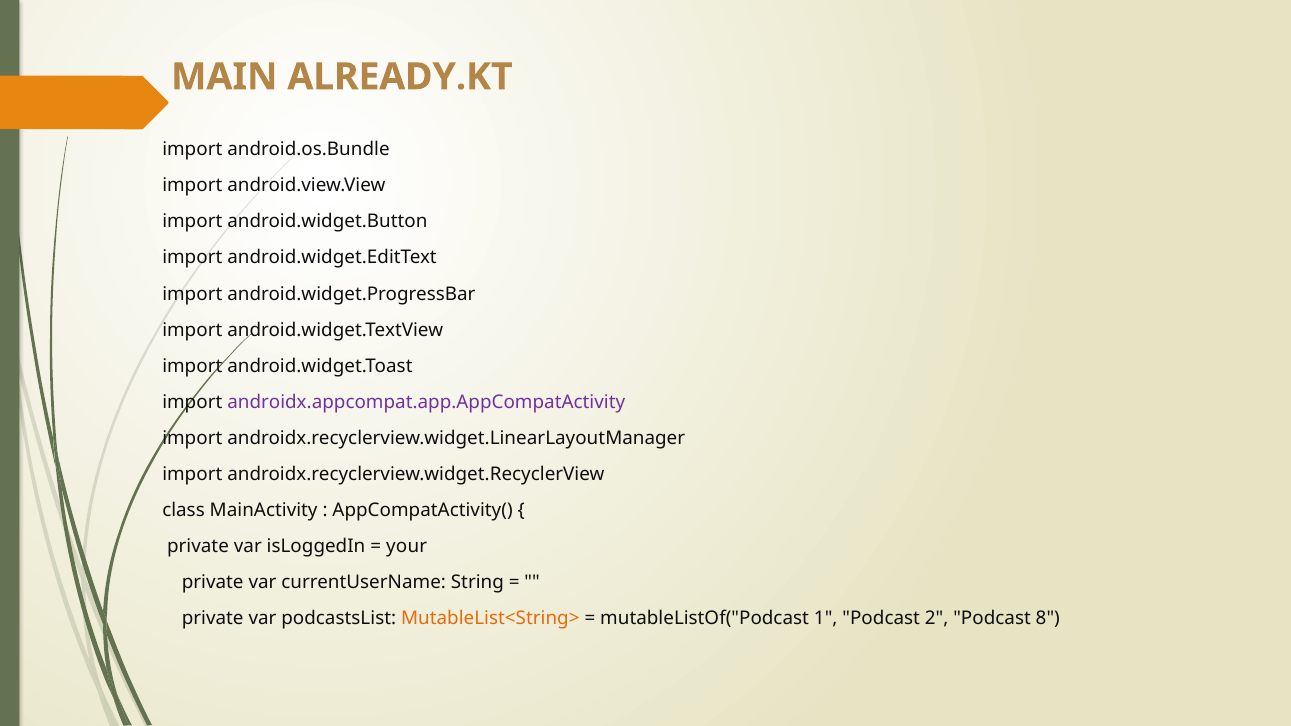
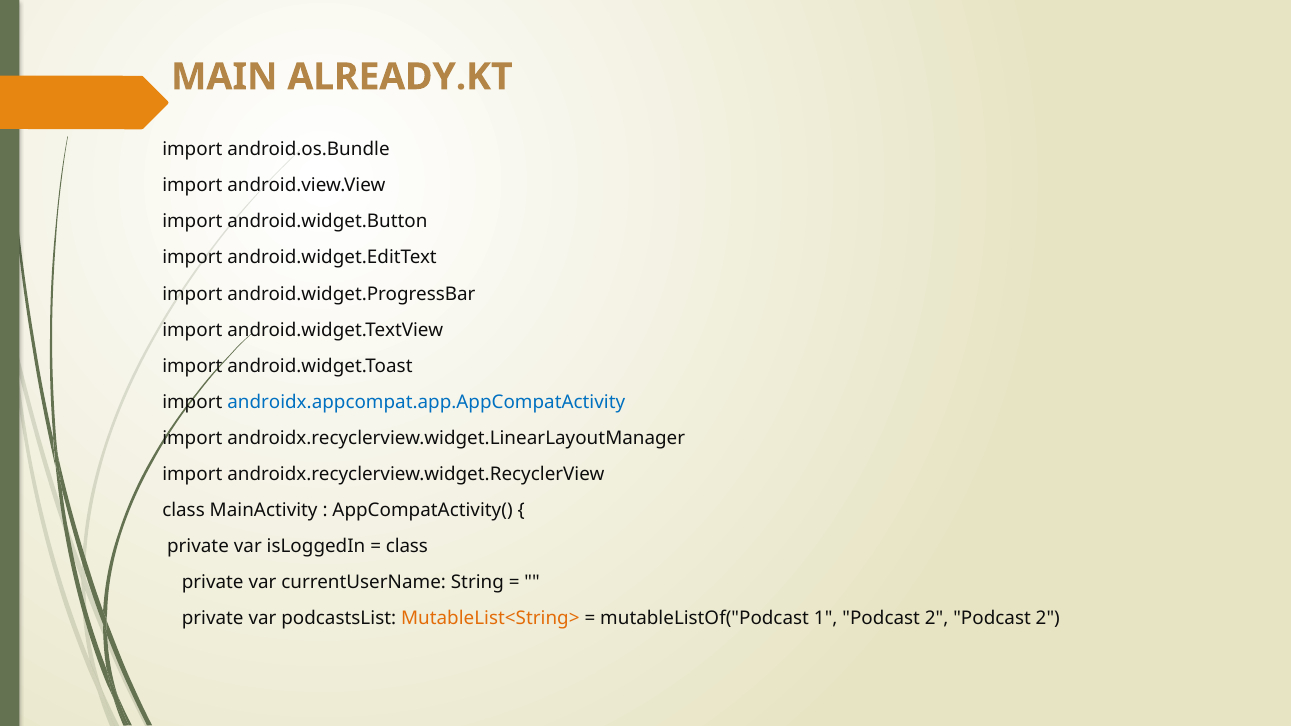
androidx.appcompat.app.AppCompatActivity colour: purple -> blue (426, 402)
your: your -> class (407, 546)
2 Podcast 8: 8 -> 2 (1048, 618)
